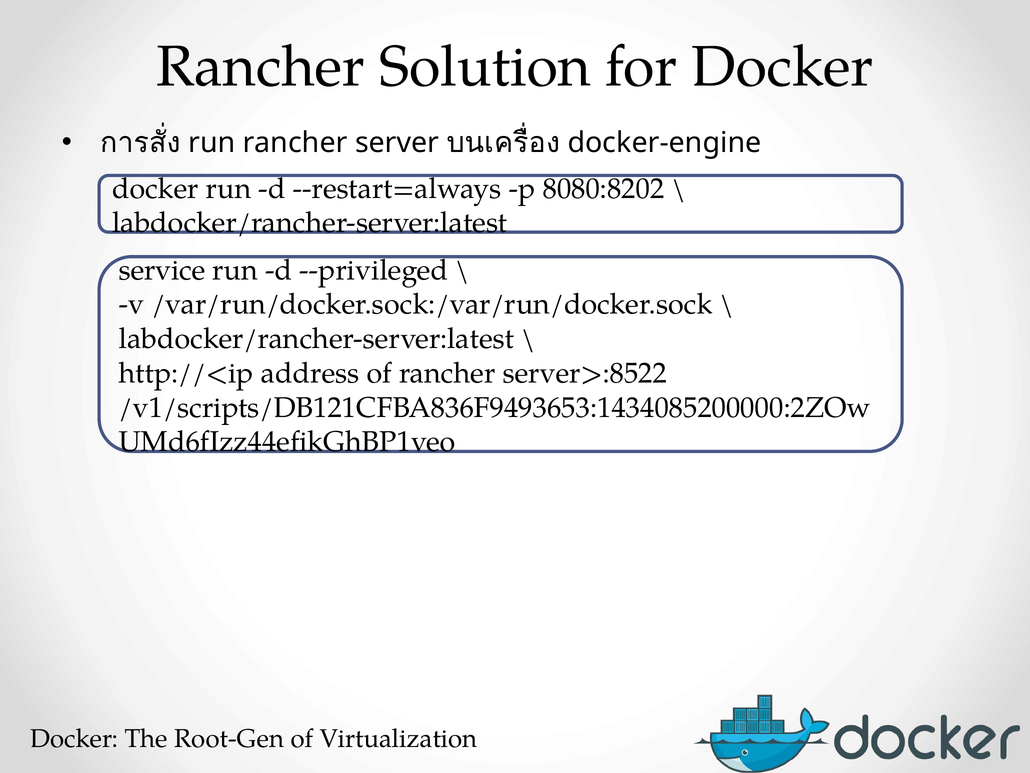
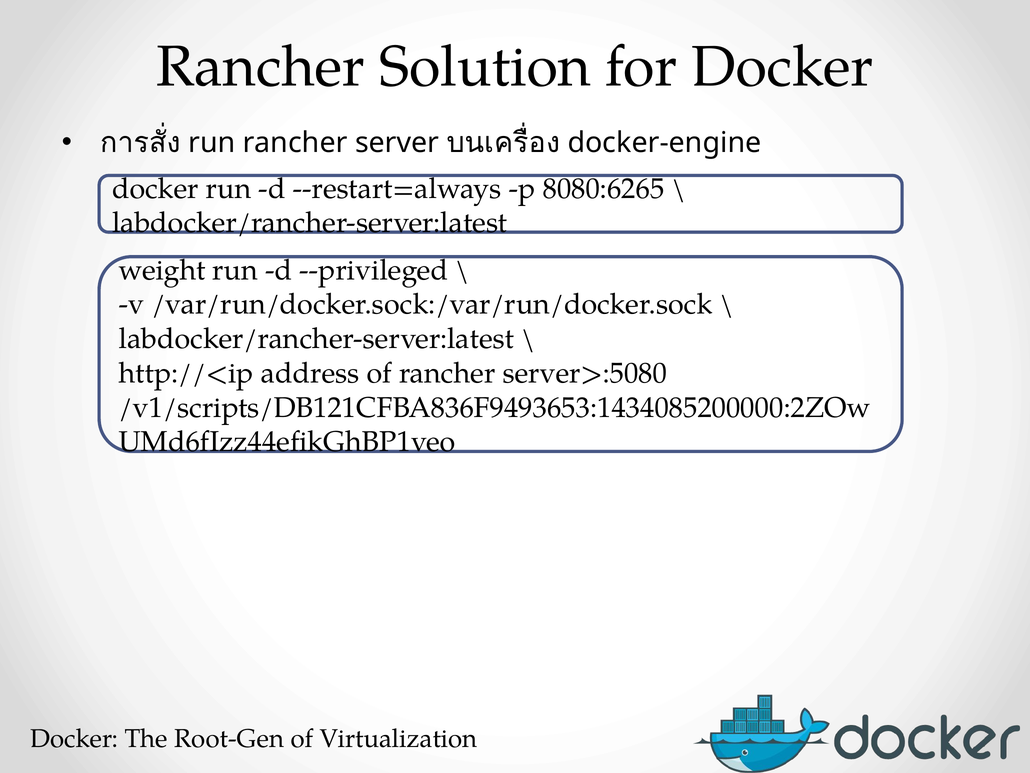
8080:8202: 8080:8202 -> 8080:6265 (604, 188)
service: service -> weight (162, 270)
server>:8522: server>:8522 -> server>:5080 (585, 373)
